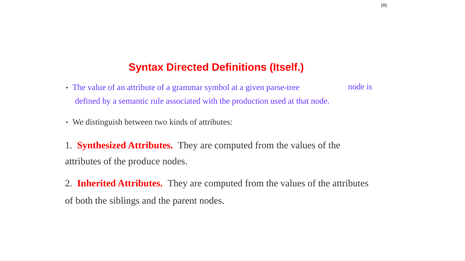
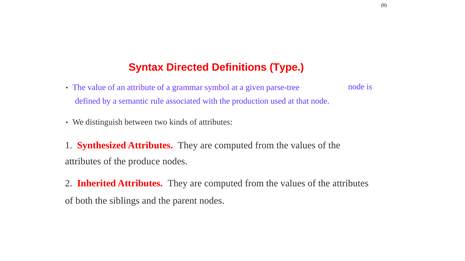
Itself: Itself -> Type (287, 68)
